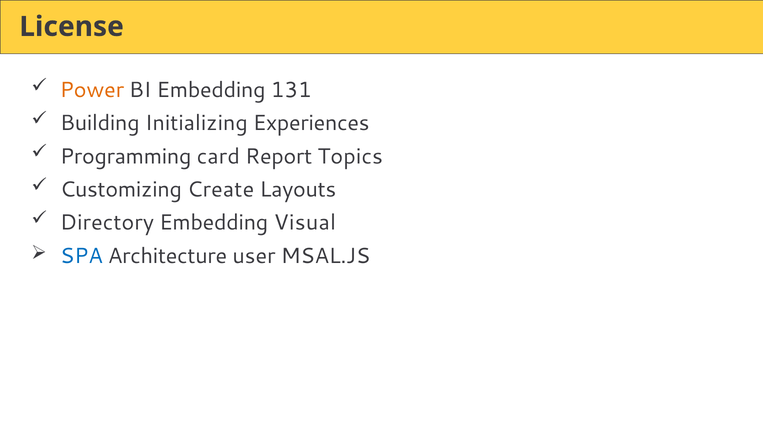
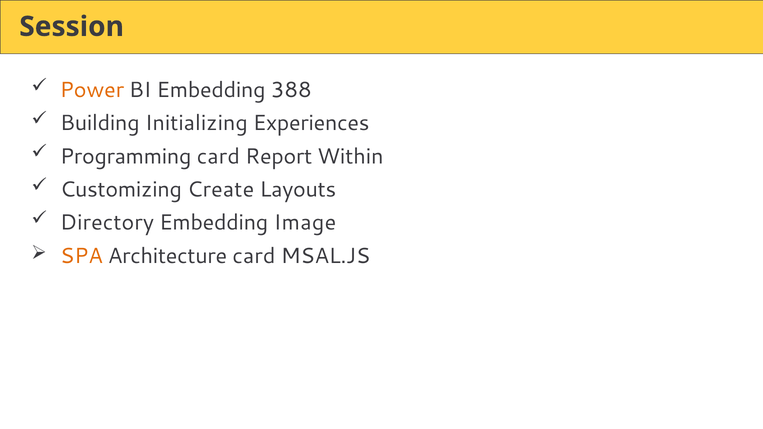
License: License -> Session (72, 27)
131: 131 -> 388 (291, 90)
Topics: Topics -> Within (350, 156)
Visual: Visual -> Image (305, 223)
SPA colour: blue -> orange (81, 256)
Architecture user: user -> card (254, 256)
